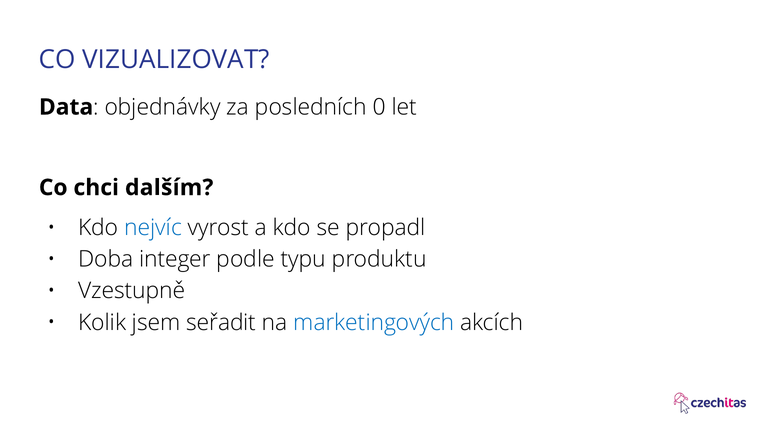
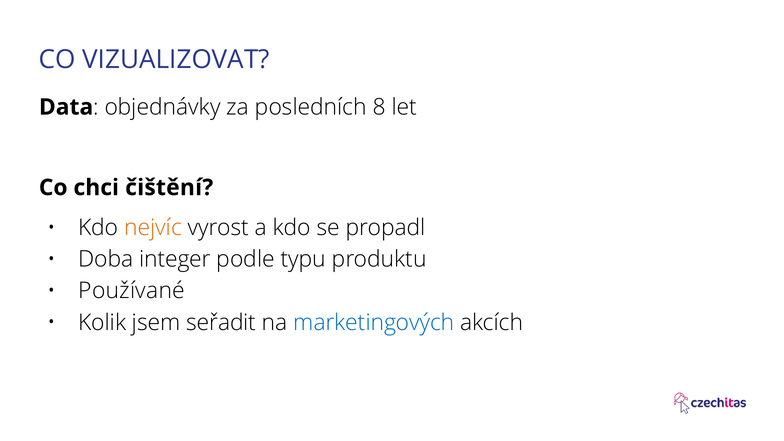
0: 0 -> 8 (379, 107)
dalším: dalším -> čištění (169, 188)
nejvíc colour: blue -> orange (153, 228)
Vzestupně: Vzestupně -> Používané (132, 291)
